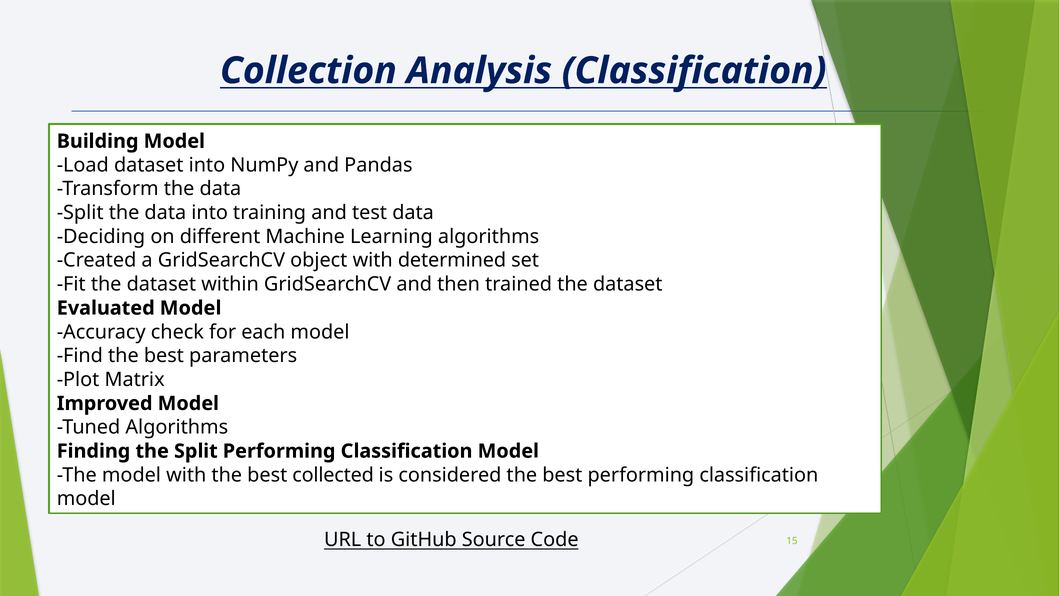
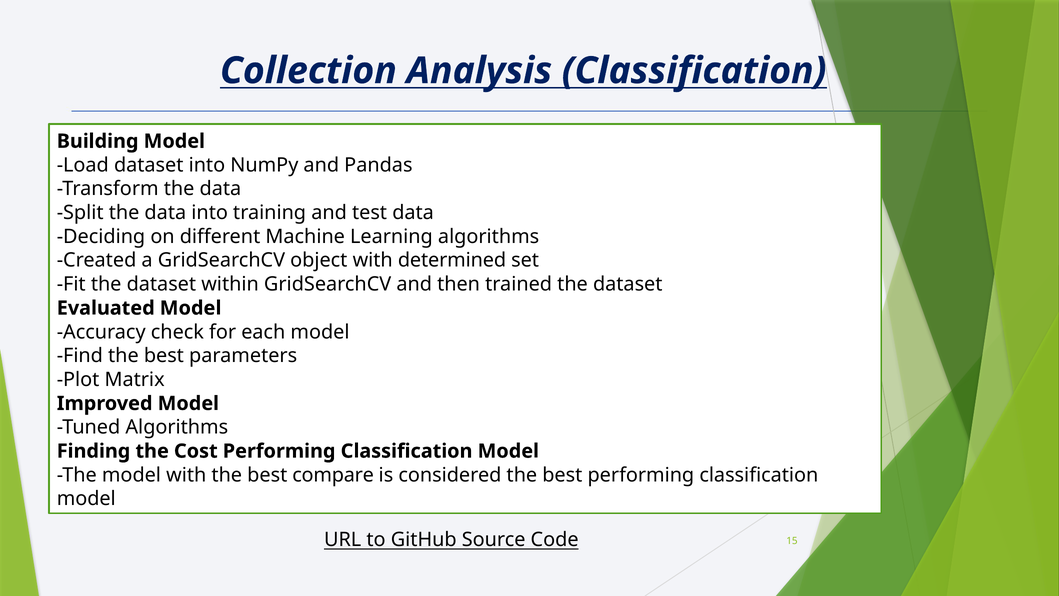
the Split: Split -> Cost (196, 451)
collected: collected -> compare (333, 475)
